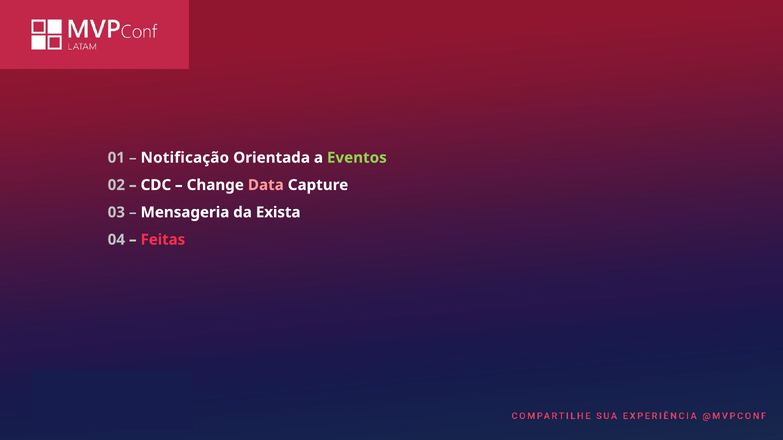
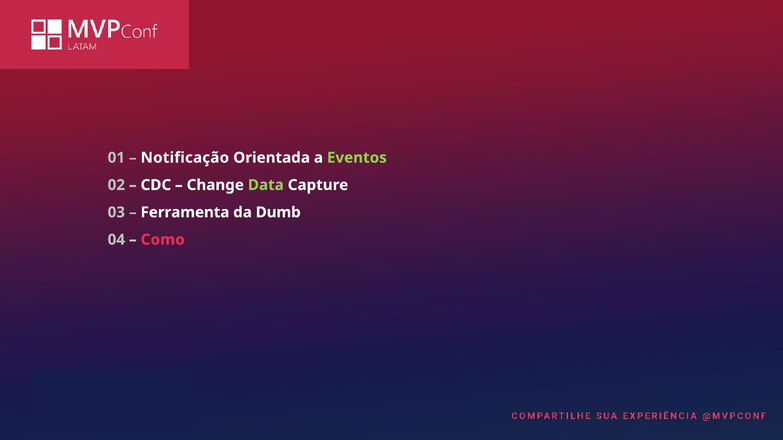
Data colour: pink -> light green (266, 185)
Mensageria: Mensageria -> Ferramenta (185, 213)
Exista: Exista -> Dumb (278, 213)
Feitas: Feitas -> Como (163, 240)
